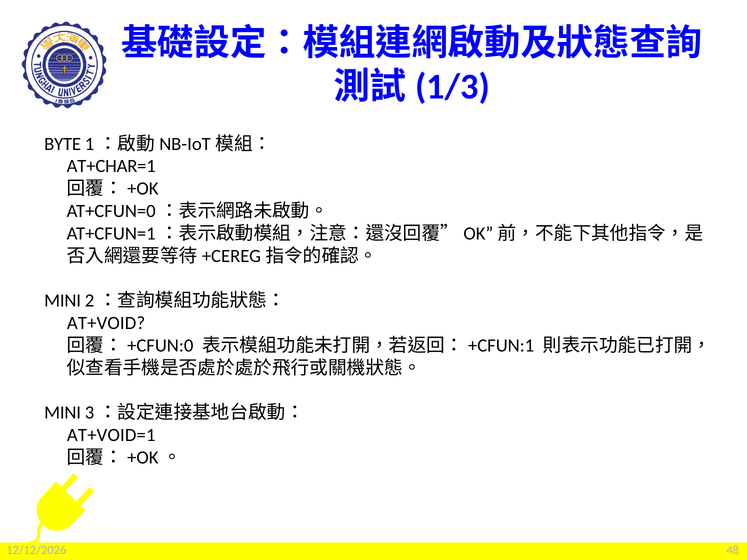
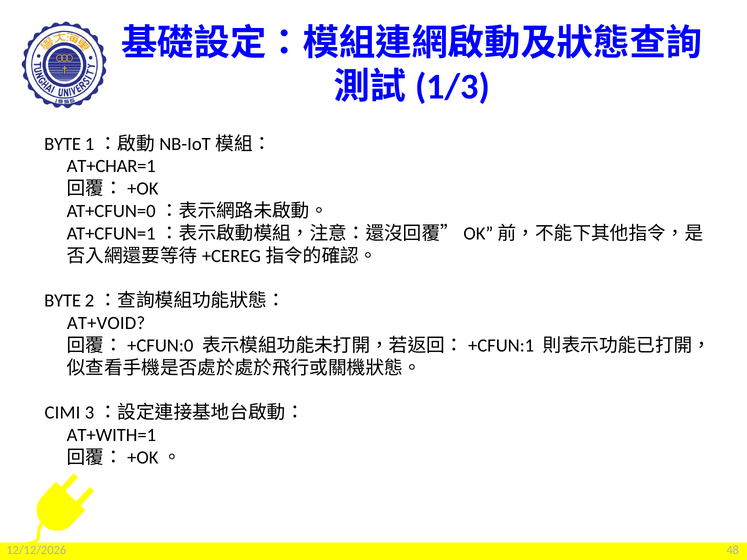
MINI: MINI -> BYTE (63, 301)
MINI: MINI -> CIMI (62, 413)
AT+VOID=1: AT+VOID=1 -> AT+WITH=1 (111, 435)
